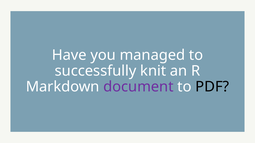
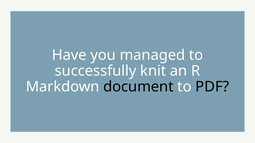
document colour: purple -> black (138, 87)
